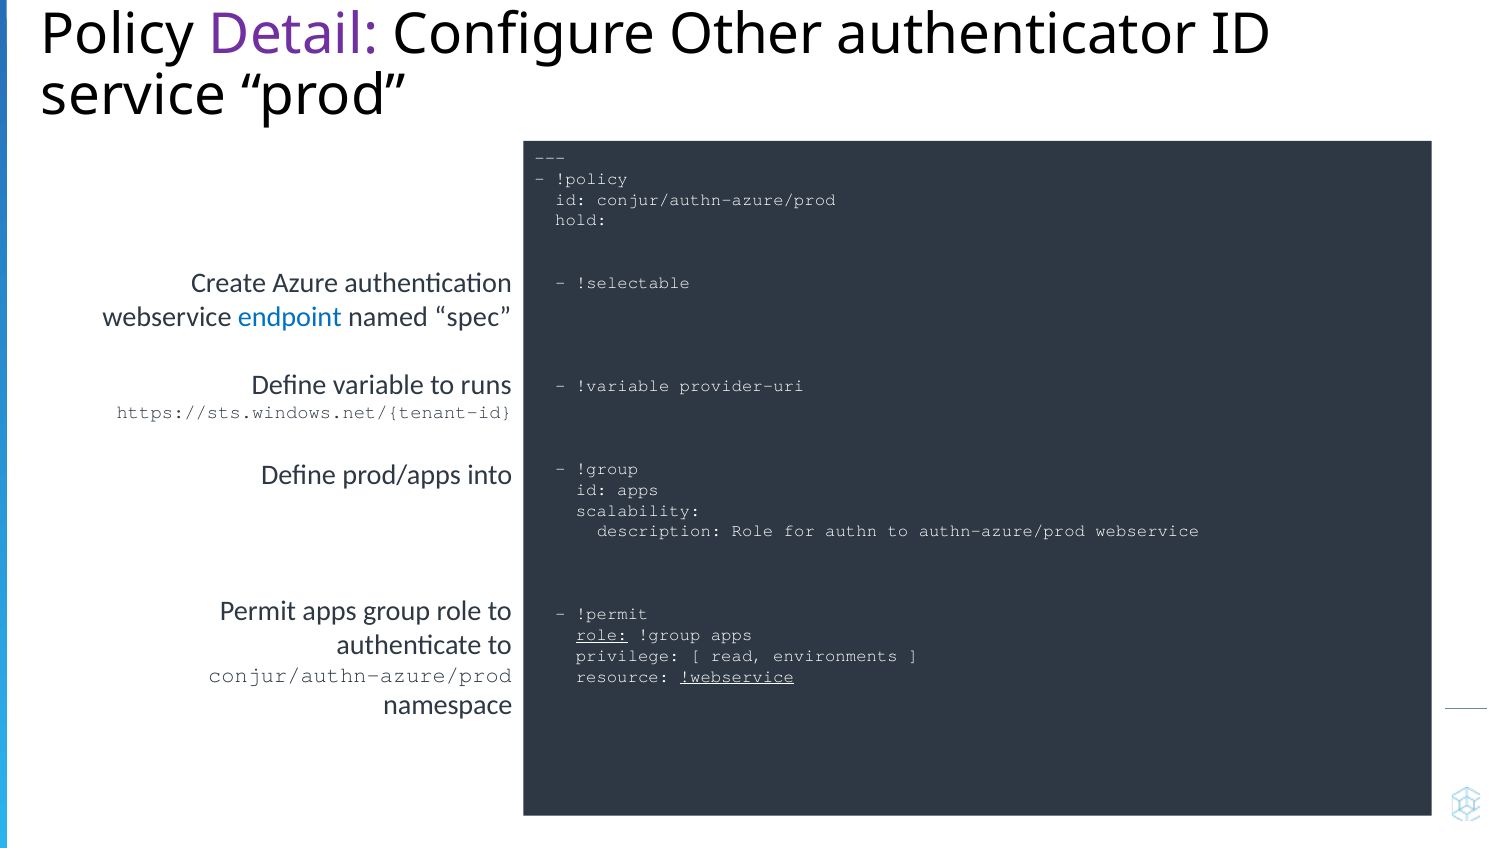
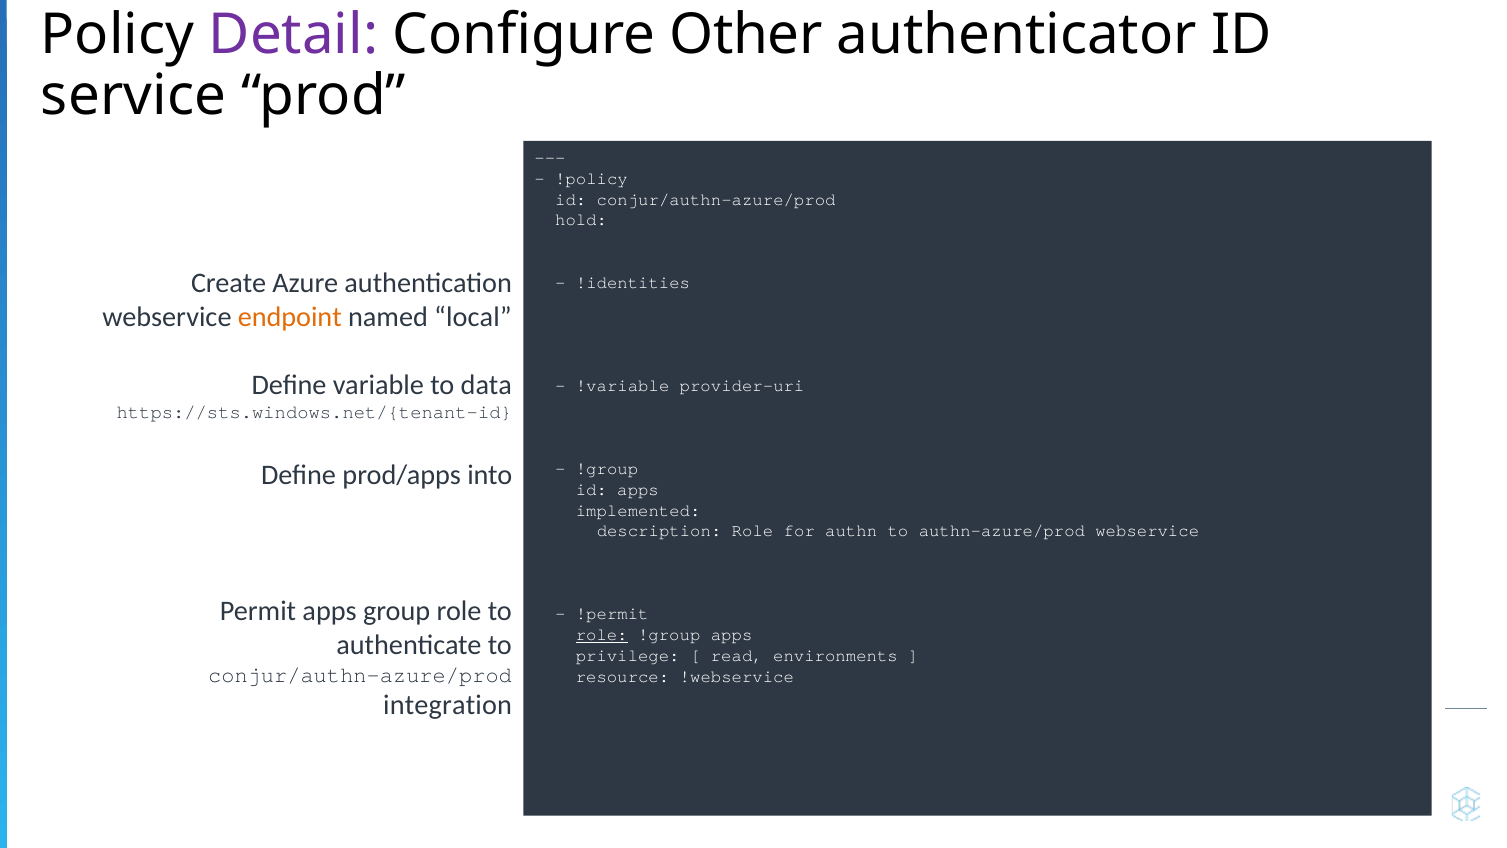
!selectable: !selectable -> !identities (633, 282)
endpoint colour: blue -> orange (290, 317)
spec: spec -> local (473, 317)
runs: runs -> data (486, 385)
scalability: scalability -> implemented (638, 510)
!webservice underline: present -> none (737, 676)
namespace: namespace -> integration (448, 705)
